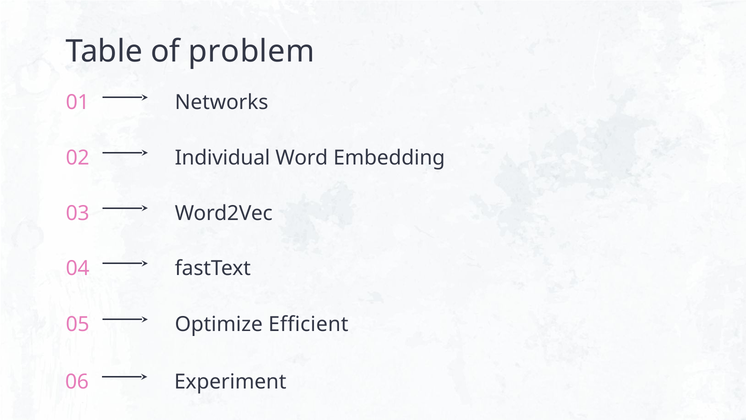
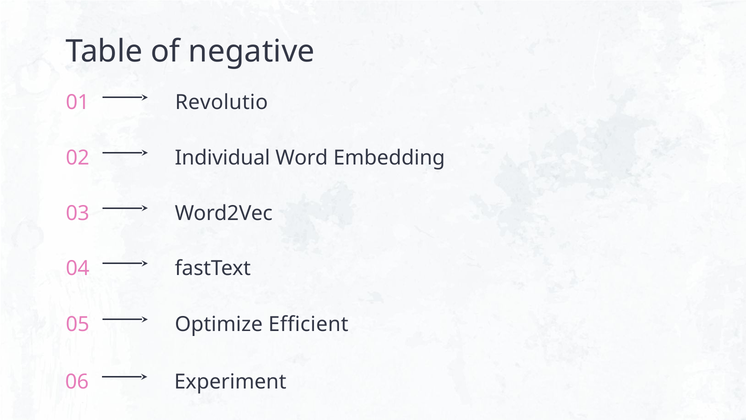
problem: problem -> negative (252, 51)
Networks: Networks -> Revolutio (221, 102)
